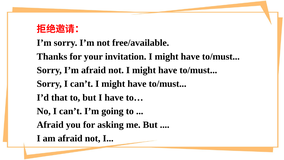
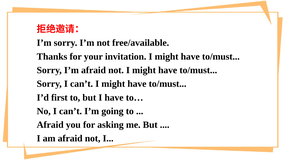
that: that -> first (59, 97)
